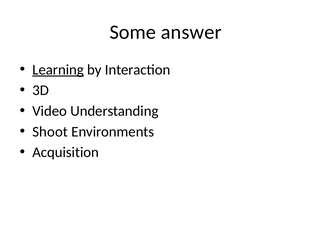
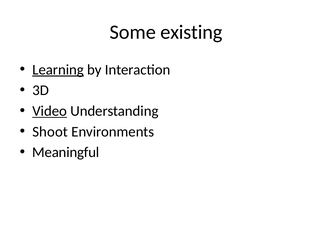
answer: answer -> existing (191, 32)
Video underline: none -> present (50, 111)
Acquisition: Acquisition -> Meaningful (66, 152)
